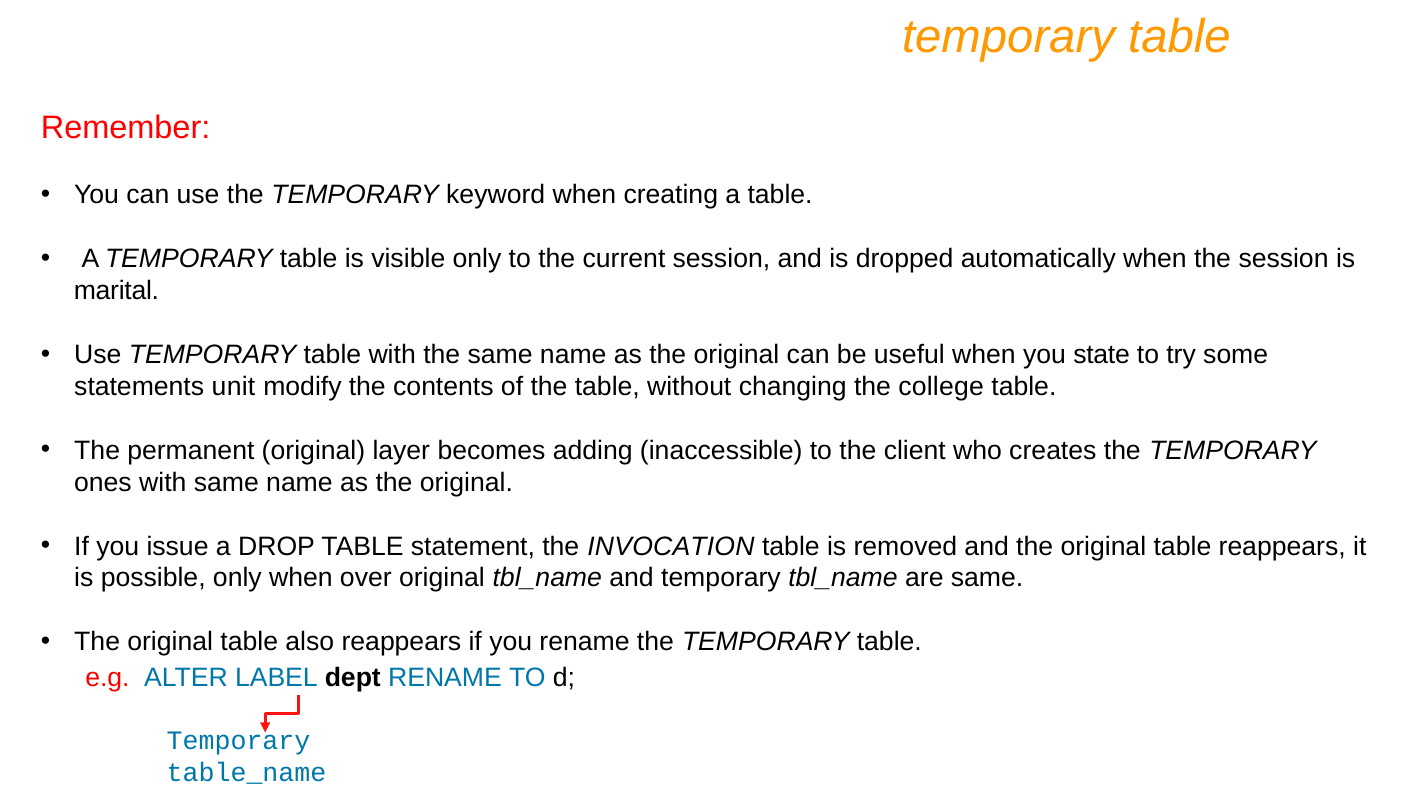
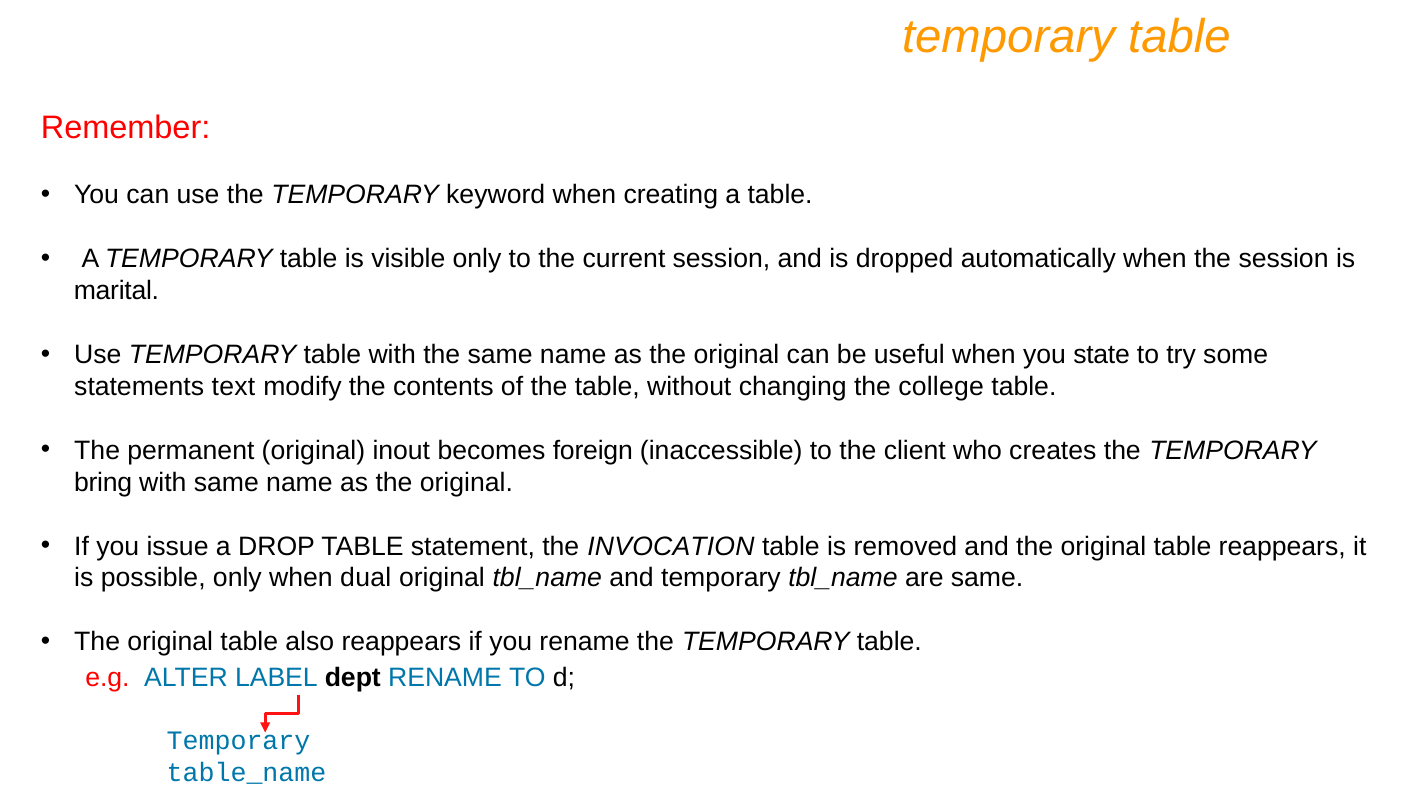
unit: unit -> text (234, 387)
layer: layer -> inout (401, 451)
adding: adding -> foreign (593, 451)
ones: ones -> bring (103, 483)
over: over -> dual (366, 578)
